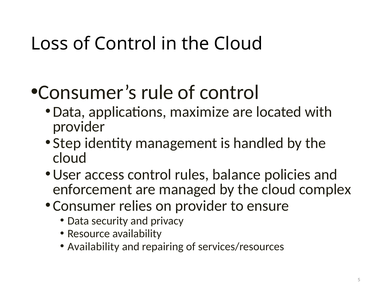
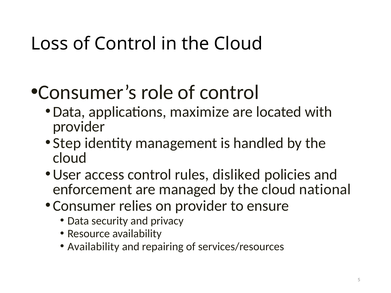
rule: rule -> role (157, 92)
balance: balance -> disliked (236, 175)
complex: complex -> national (325, 190)
